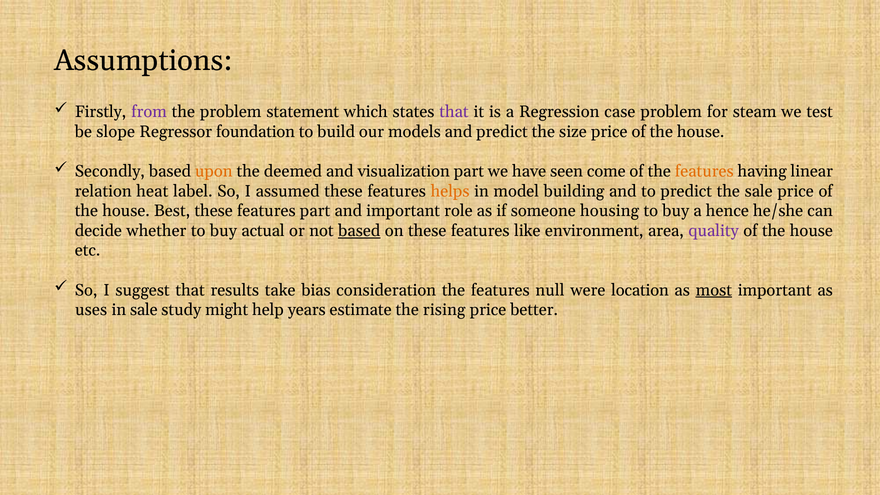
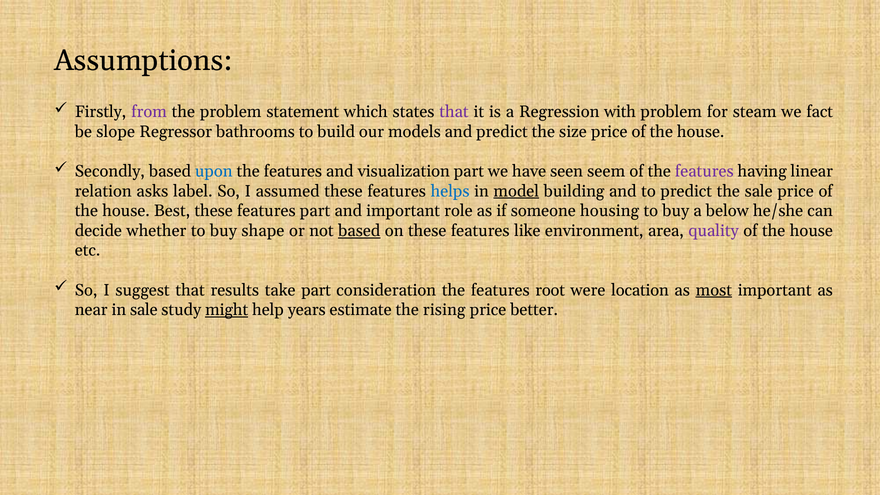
case: case -> with (620, 112)
test: test -> fact (820, 112)
foundation: foundation -> bathrooms (255, 132)
upon colour: orange -> blue (214, 171)
deemed: deemed -> features (293, 171)
come: come -> seem (606, 171)
features colour: orange -> purple (704, 171)
heat: heat -> asks (152, 191)
helps colour: orange -> blue (450, 191)
model underline: none -> present (516, 191)
hence: hence -> below (727, 211)
actual: actual -> shape (263, 231)
take bias: bias -> part (316, 290)
null: null -> root (550, 290)
uses: uses -> near (91, 310)
might underline: none -> present (227, 310)
